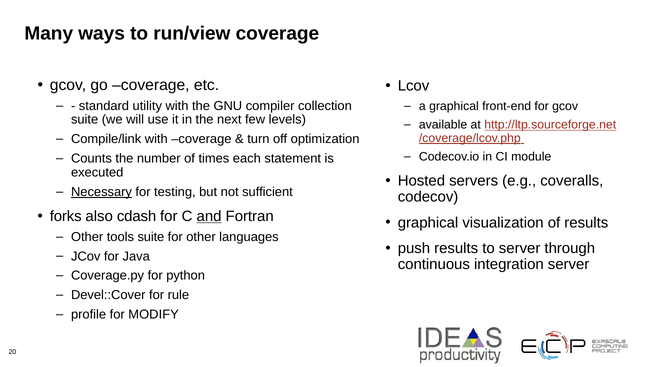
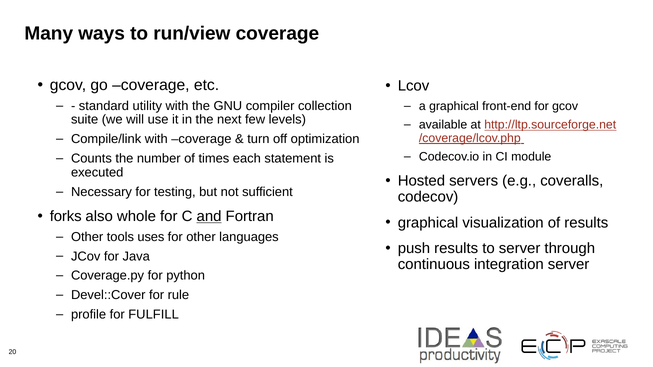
Necessary underline: present -> none (102, 192)
cdash: cdash -> whole (137, 217)
tools suite: suite -> uses (151, 237)
MODIFY: MODIFY -> FULFILL (154, 315)
